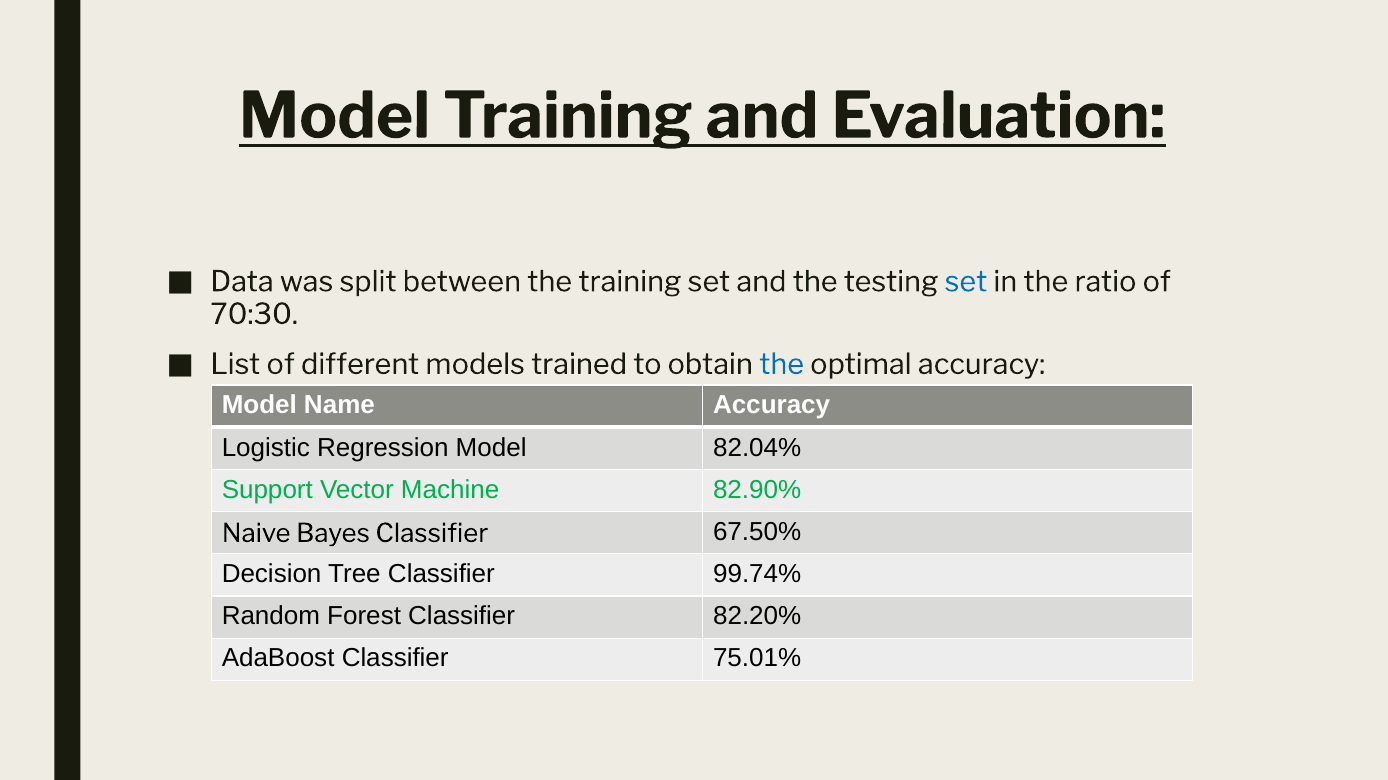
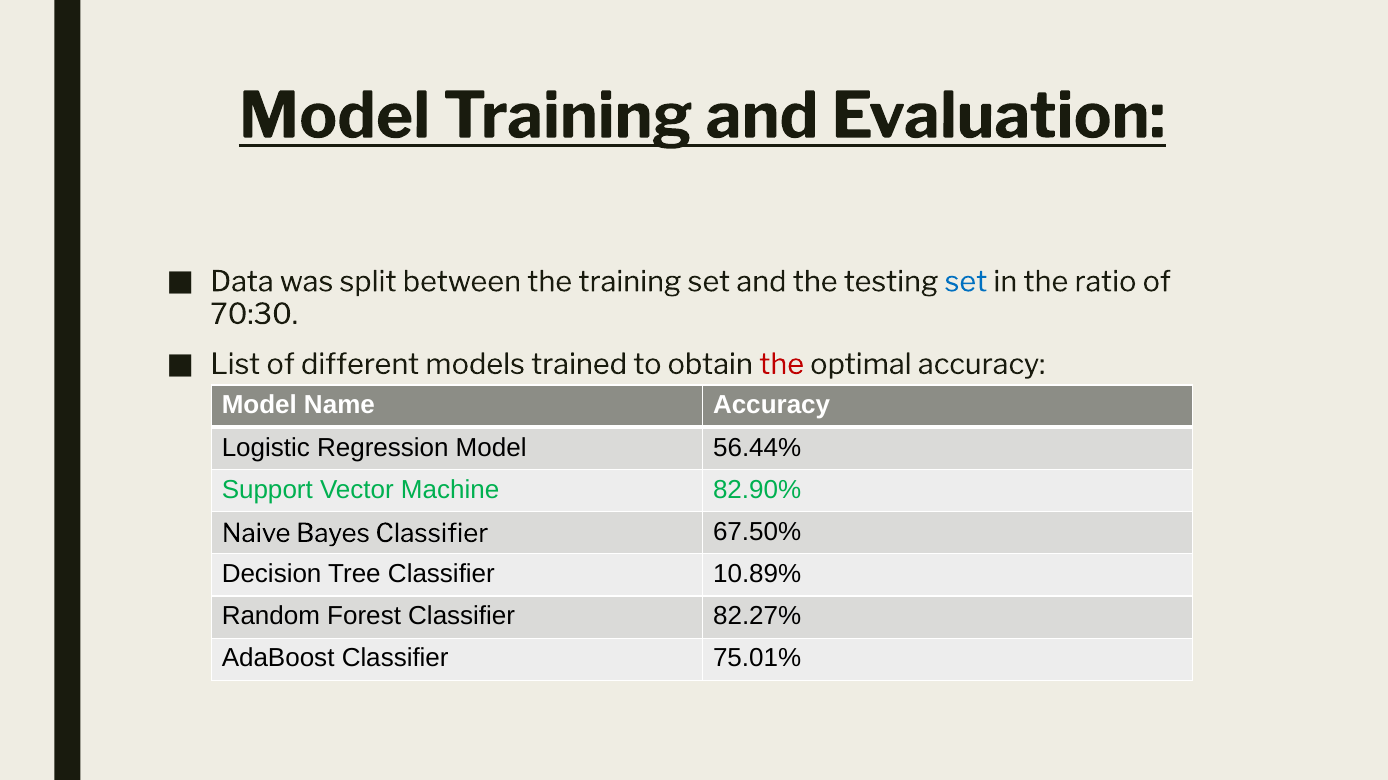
the colour: blue -> red (782, 365)
82.04%: 82.04% -> 56.44% (757, 448)
99.74%: 99.74% -> 10.89% (757, 575)
82.20%: 82.20% -> 82.27% (757, 617)
